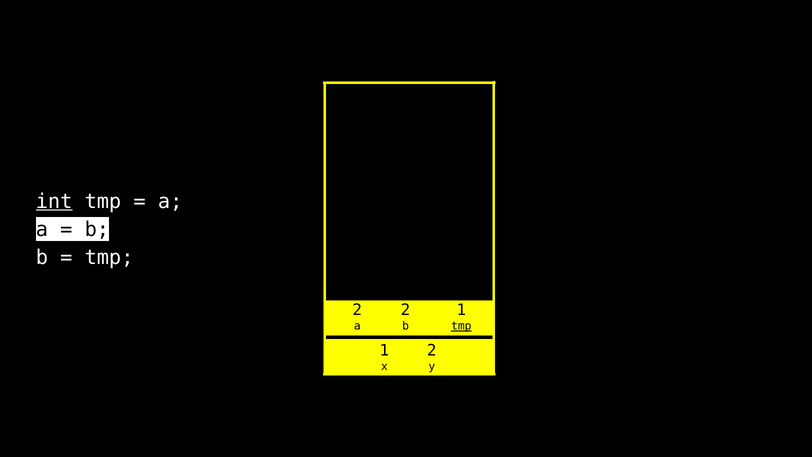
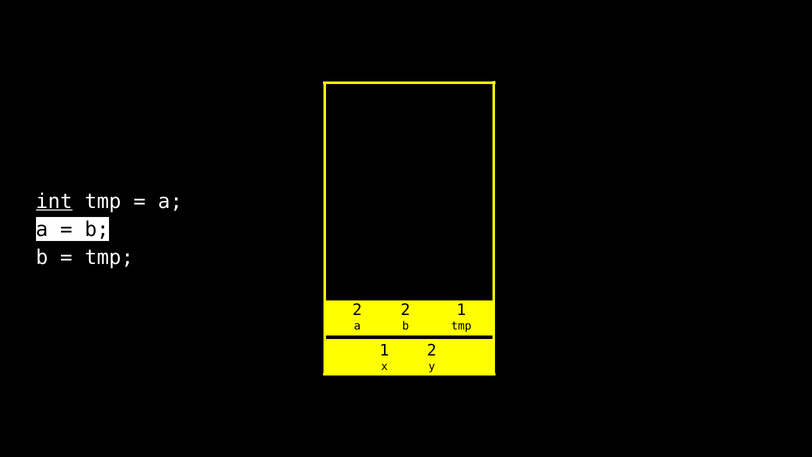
tmp underline: present -> none (461, 326)
